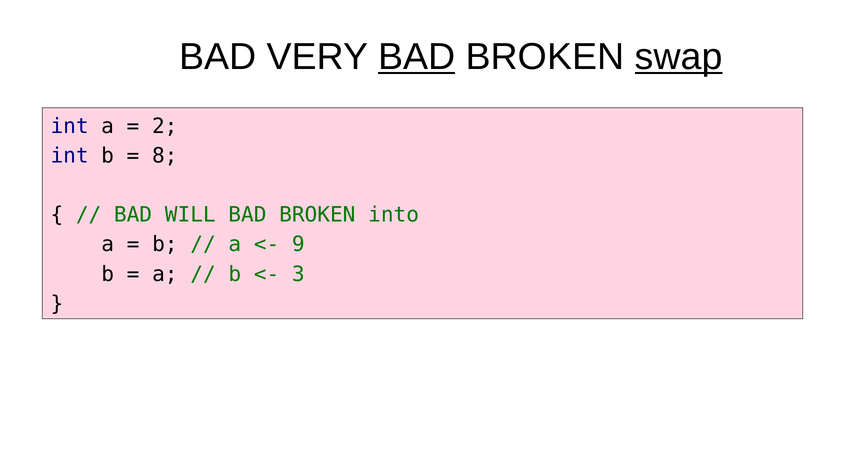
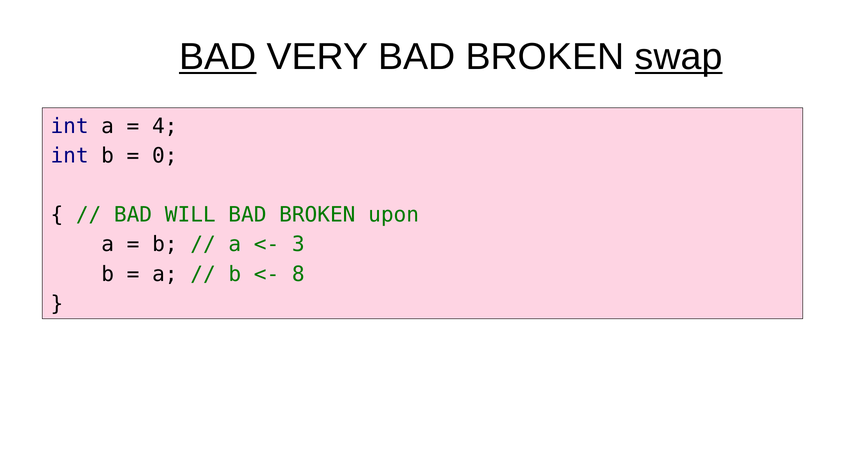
BAD underline: none -> present (218, 57)
BAD underline: present -> none (417, 57)
2: 2 -> 4 (165, 126)
8: 8 -> 0 (165, 156)
into: into -> upon (394, 215)
9: 9 -> 3 (298, 245)
3: 3 -> 8 (298, 274)
